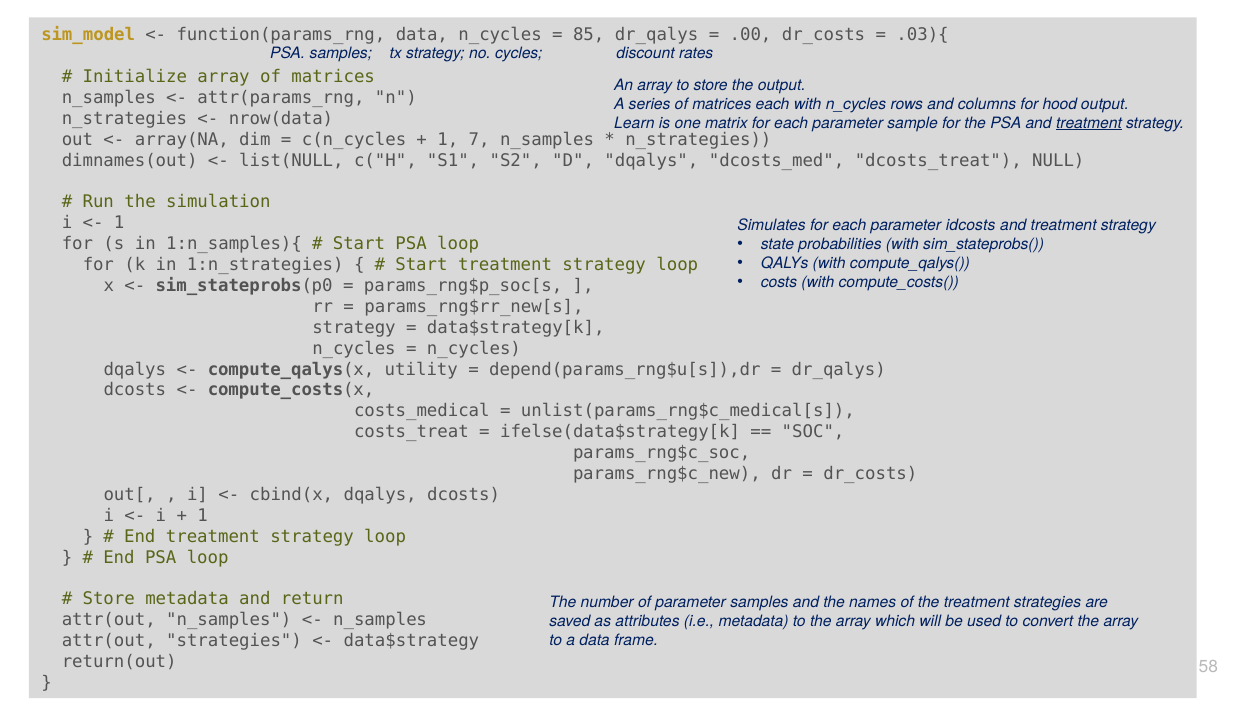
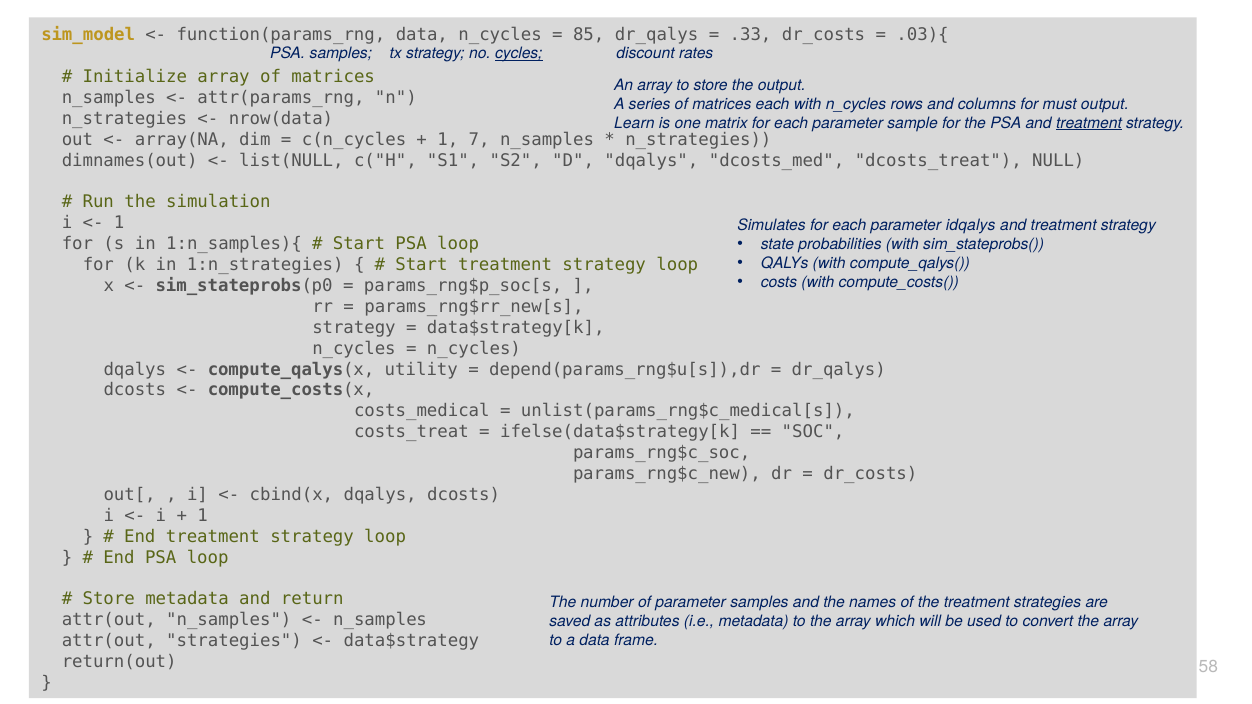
.00: .00 -> .33 (751, 35)
cycles underline: none -> present (519, 54)
hood: hood -> must (1060, 104)
idcosts: idcosts -> idqalys (971, 226)
